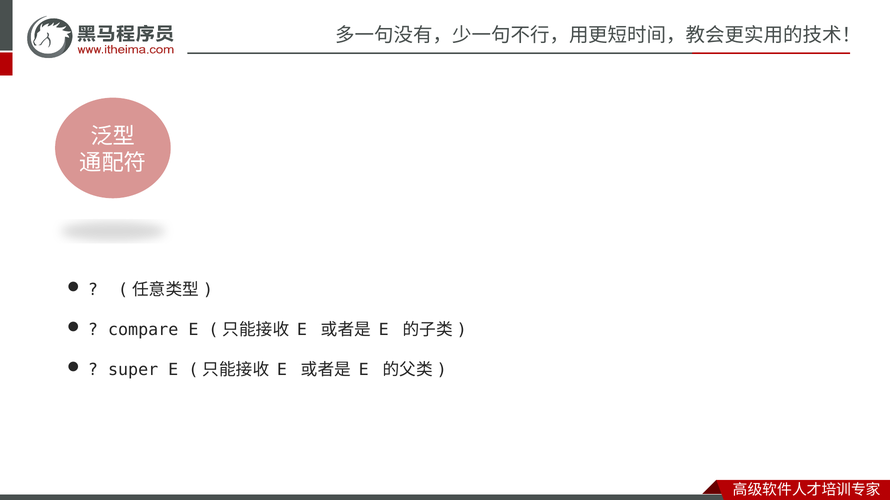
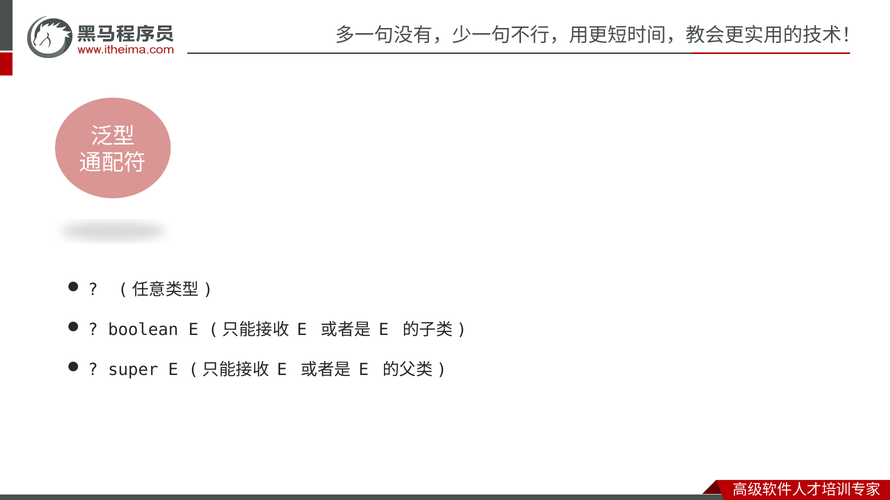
compare: compare -> boolean (143, 330)
